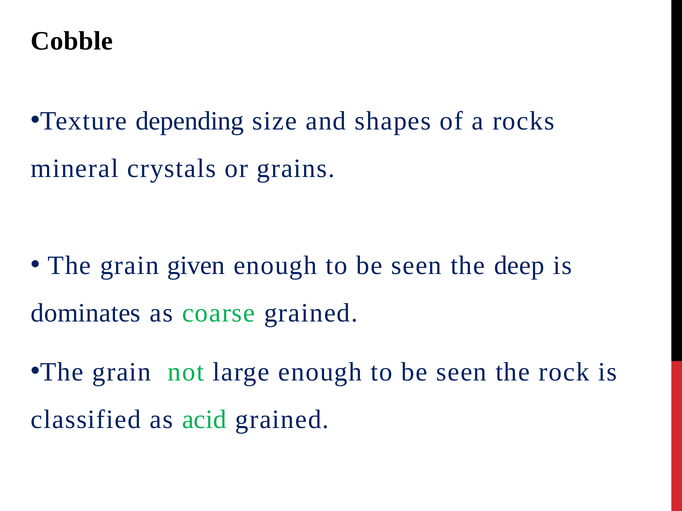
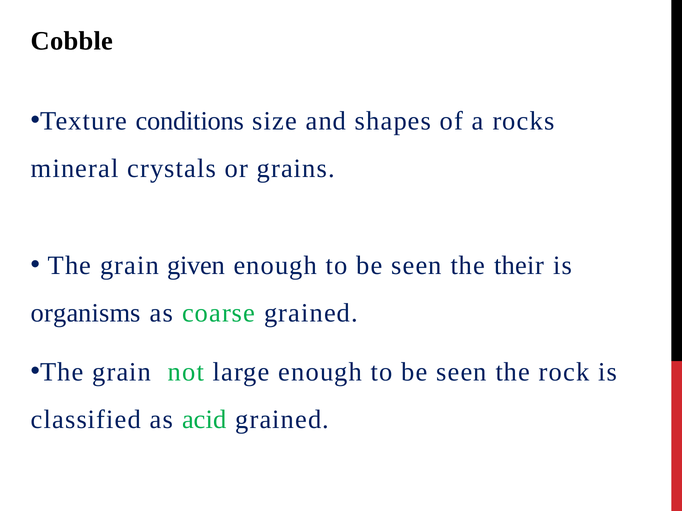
depending: depending -> conditions (190, 121)
deep: deep -> their (519, 266)
dominates: dominates -> organisms (86, 314)
